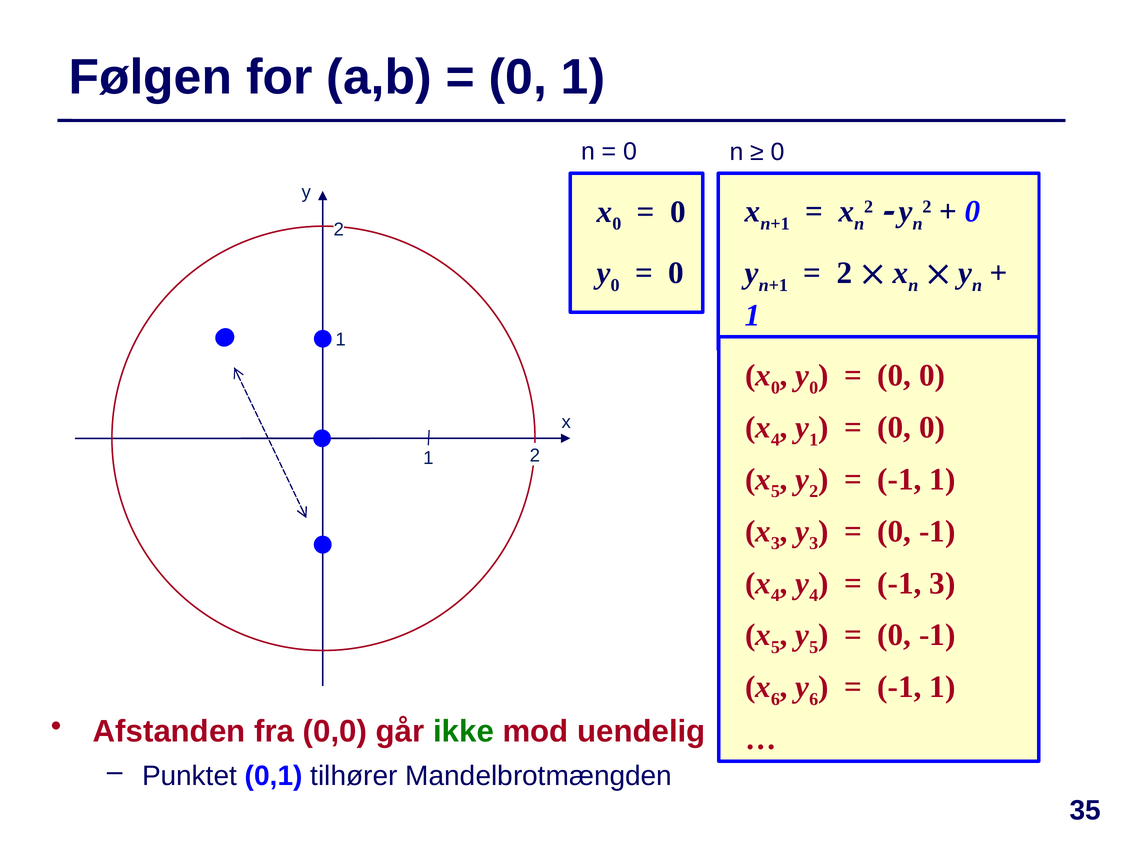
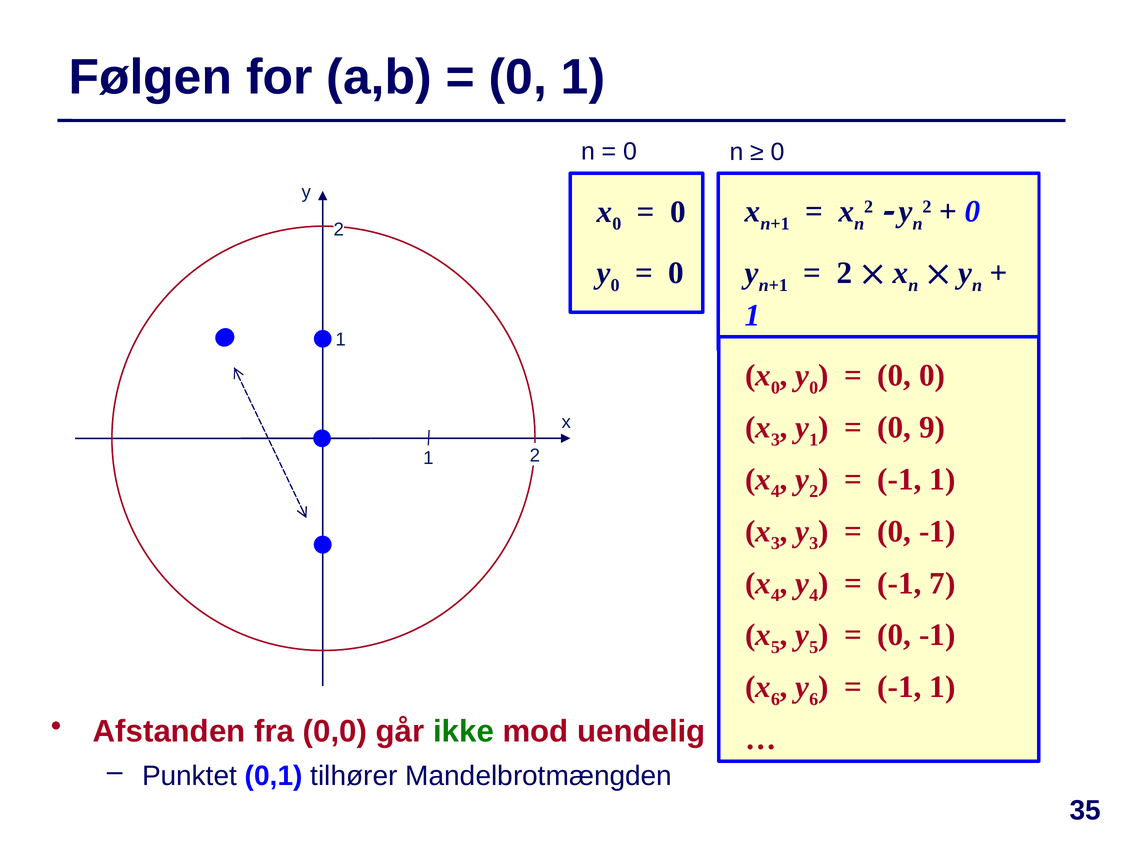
4: 4 -> 3 (775, 440)
0: 0 -> 9 (932, 428)
5: 5 -> 4 (775, 492)
-1 3: 3 -> 7 (942, 583)
